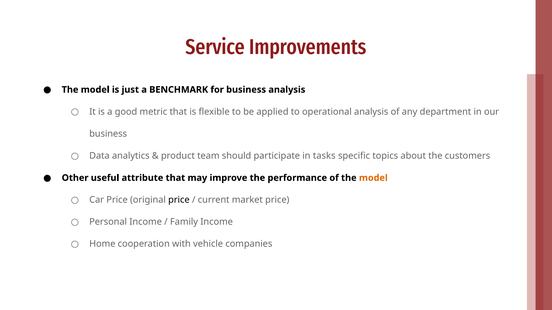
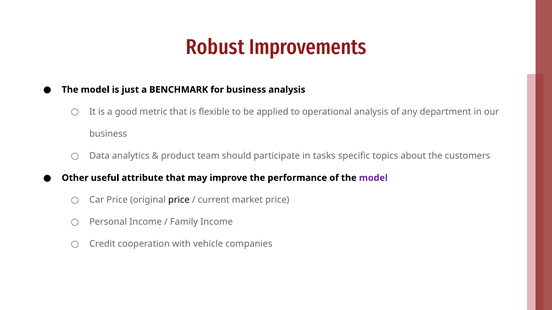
Service: Service -> Robust (215, 47)
model colour: orange -> purple (373, 178)
Home: Home -> Credit (102, 244)
